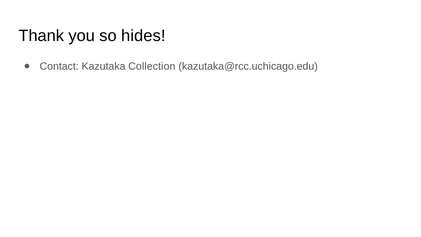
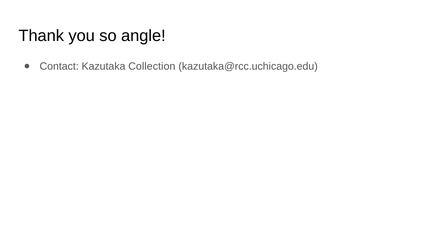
hides: hides -> angle (143, 36)
